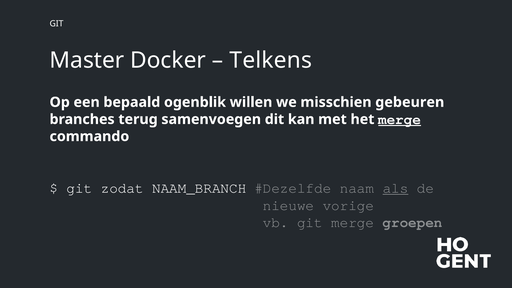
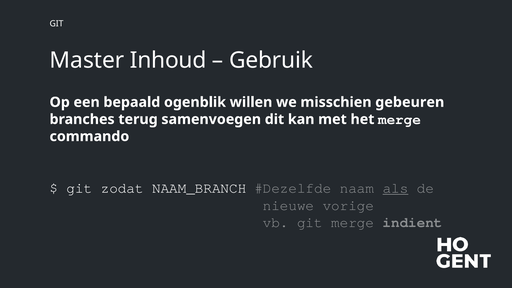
Docker: Docker -> Inhoud (168, 60)
Telkens: Telkens -> Gebruik (271, 60)
merge underline: present -> none (400, 119)
groepen: groepen -> indient (413, 222)
